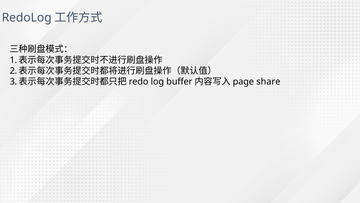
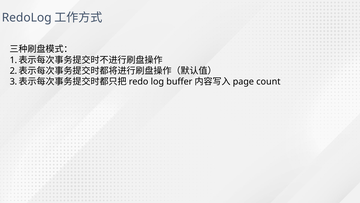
share: share -> count (268, 82)
